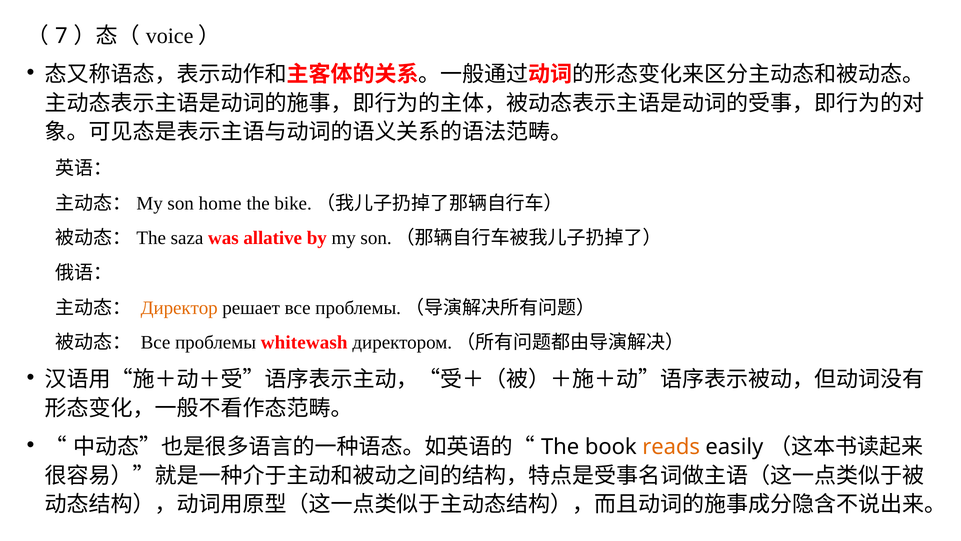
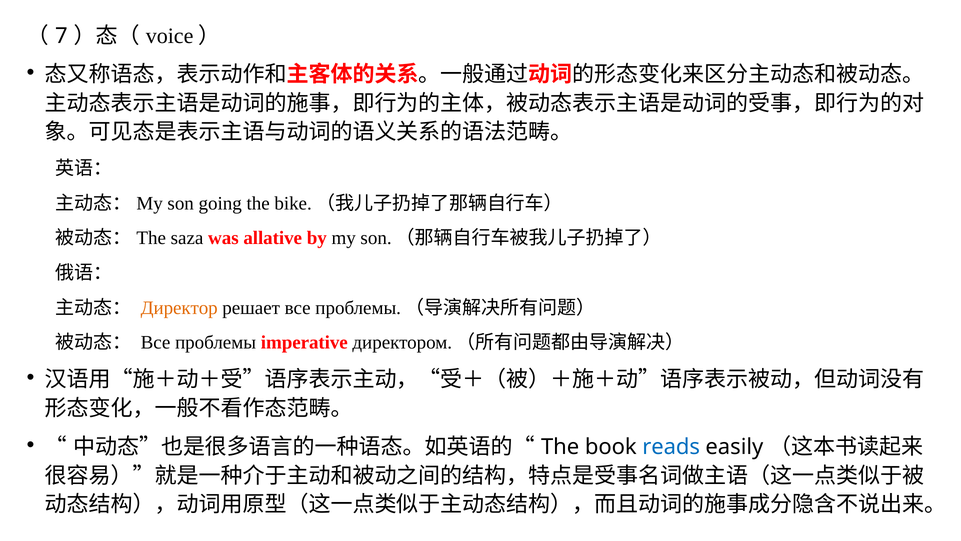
home: home -> going (220, 203)
whitewash: whitewash -> imperative (304, 342)
reads colour: orange -> blue (671, 447)
